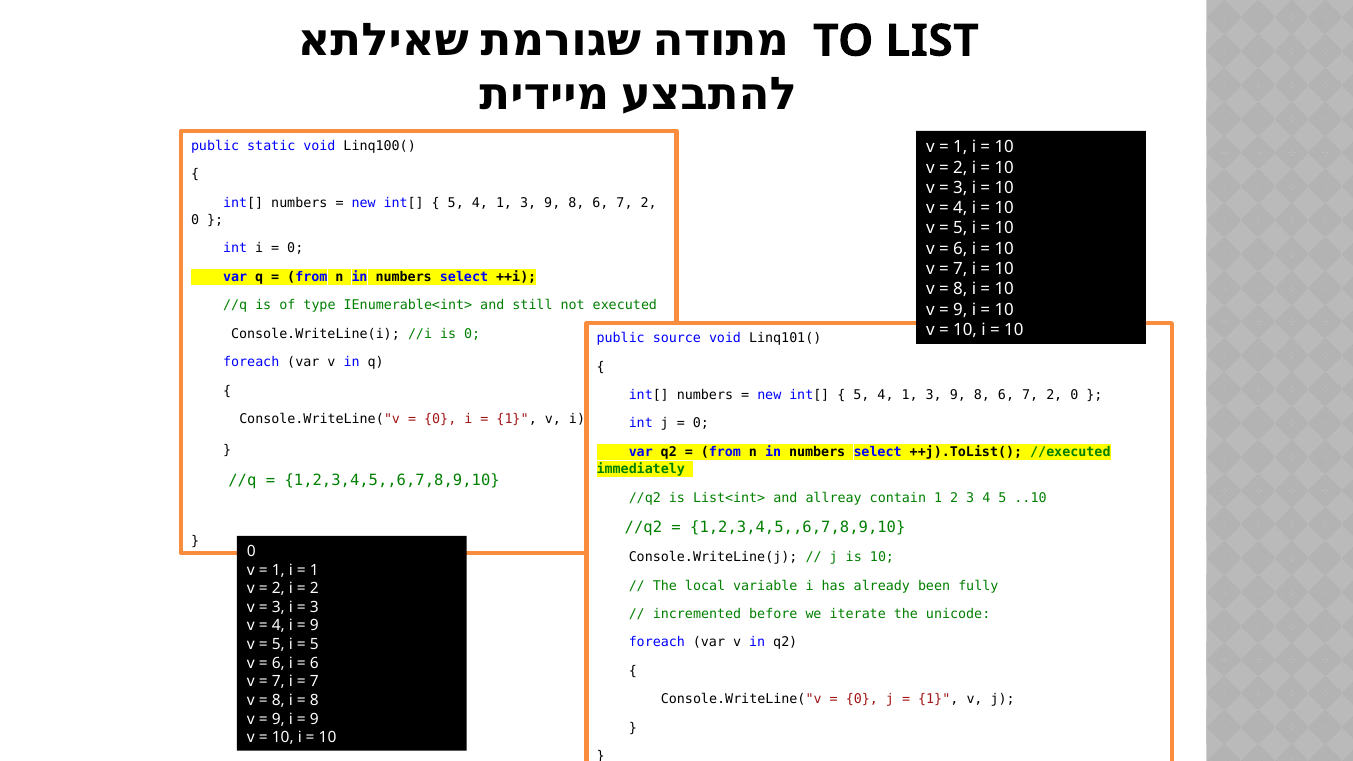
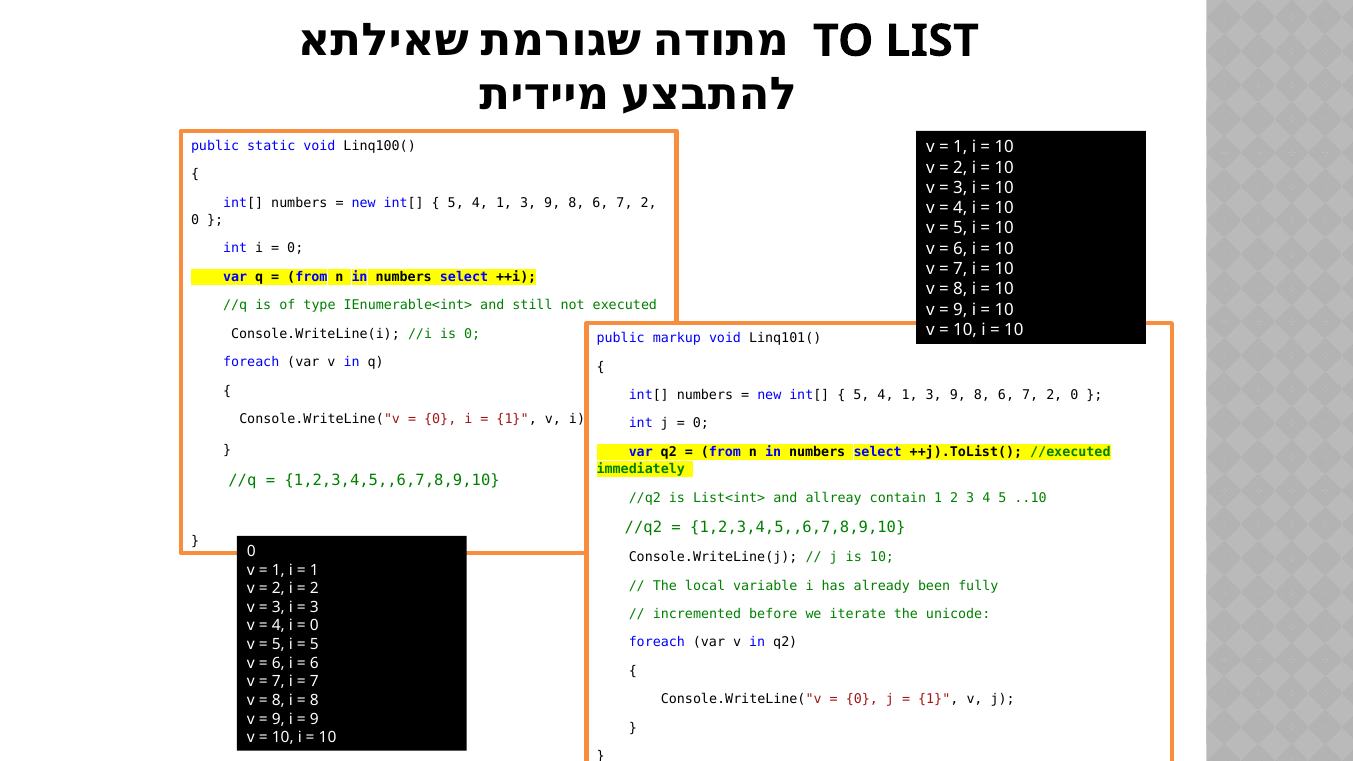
source: source -> markup (677, 338)
9: 9 -> 0 (314, 626)
